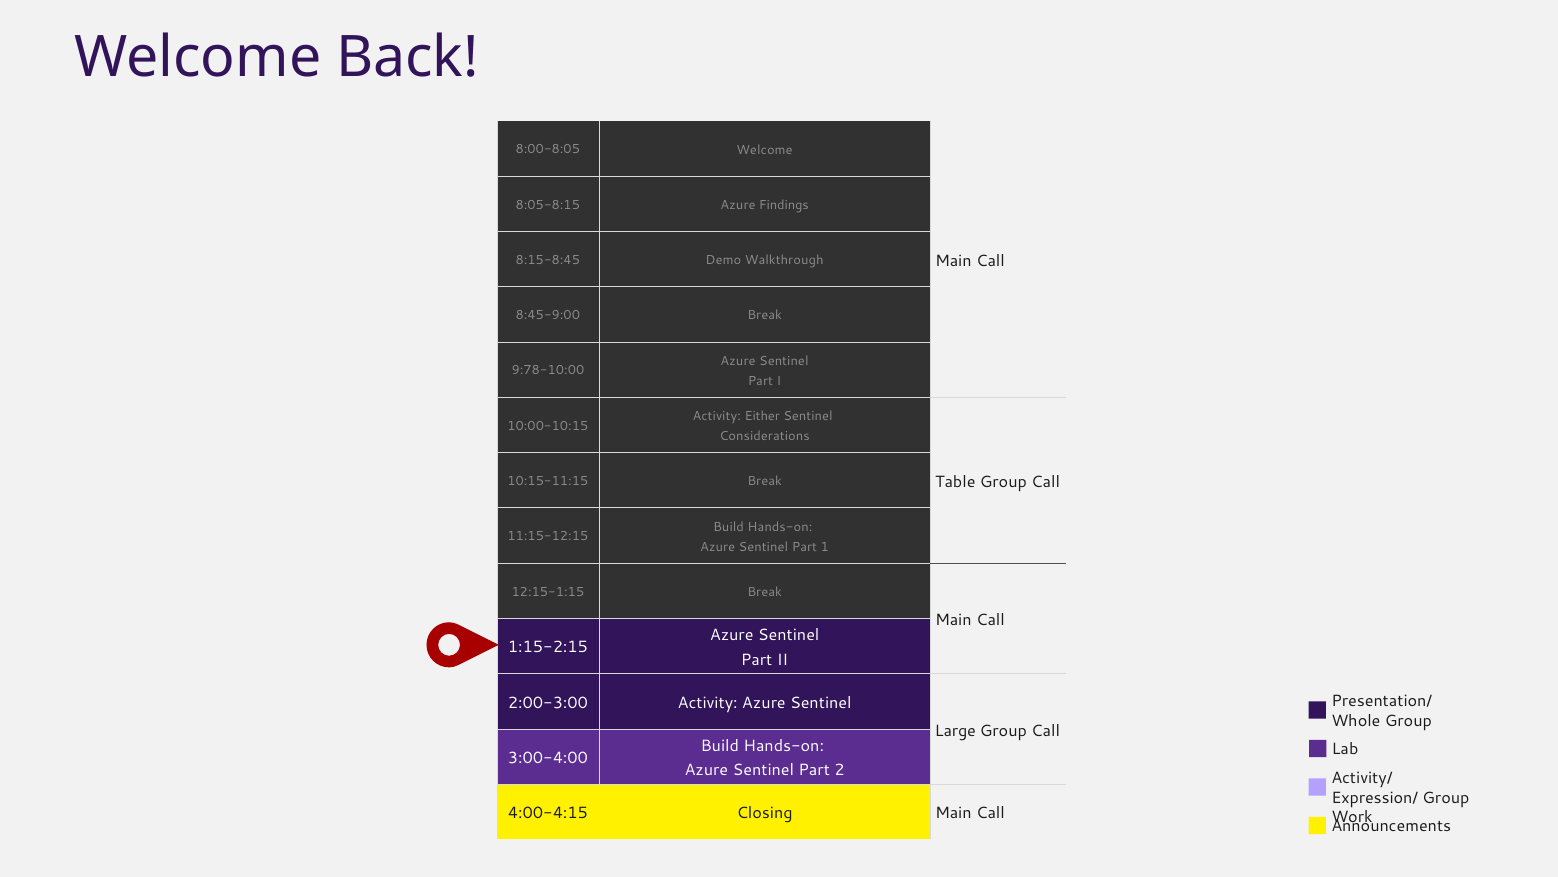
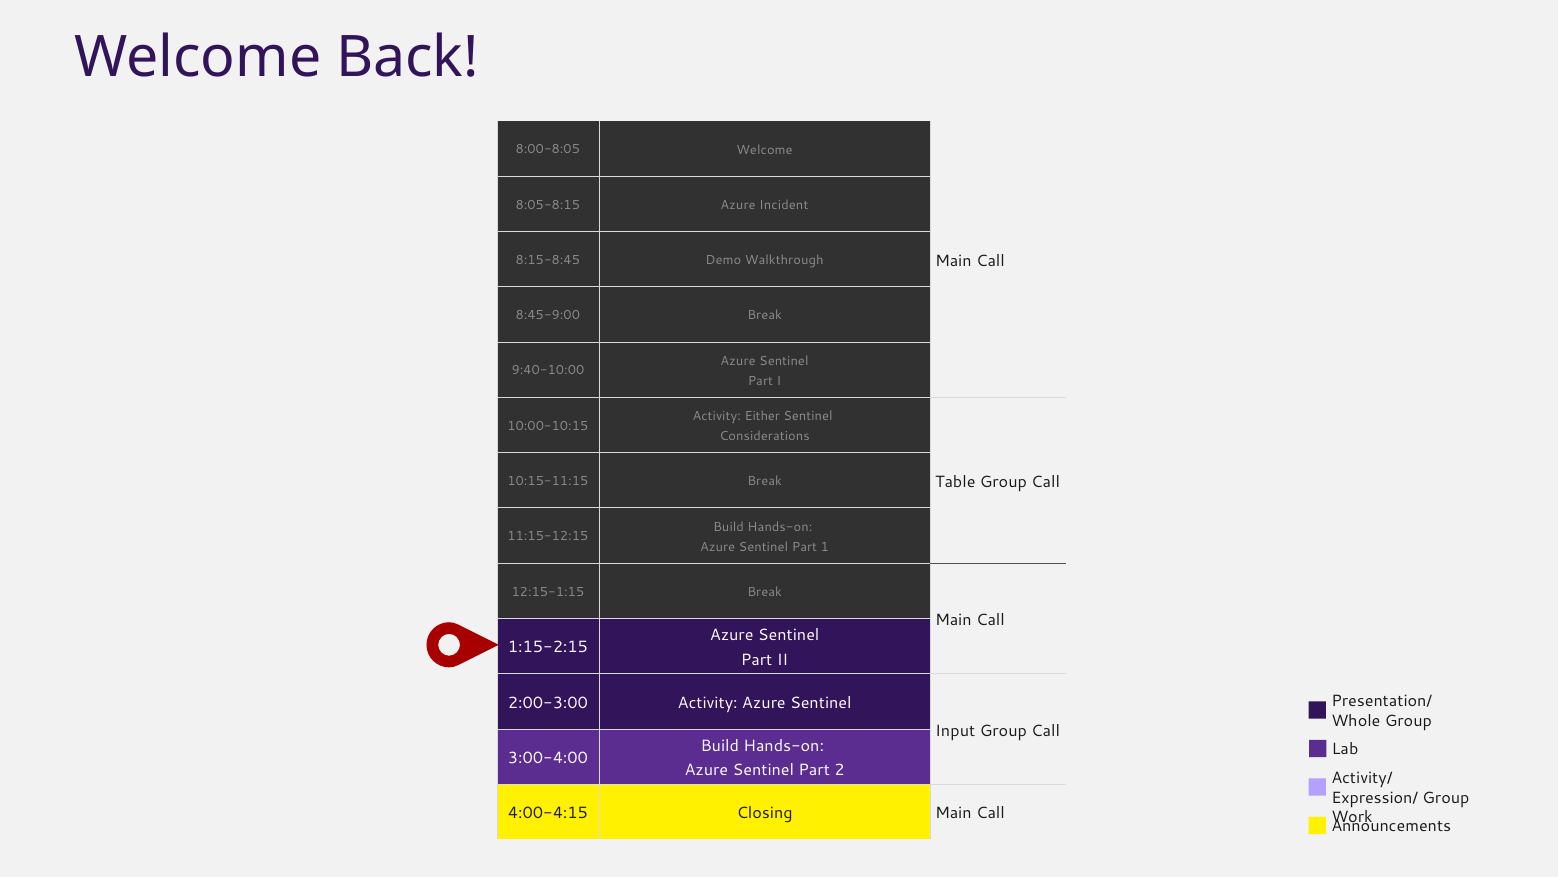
Findings: Findings -> Incident (784, 205)
9:78-10:00: 9:78-10:00 -> 9:40-10:00 (548, 370)
Large: Large -> Input (955, 730)
